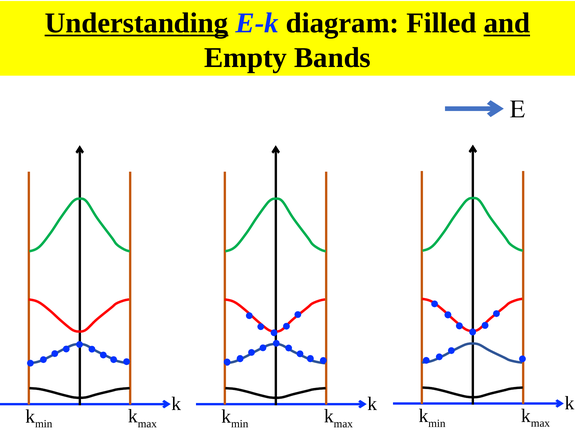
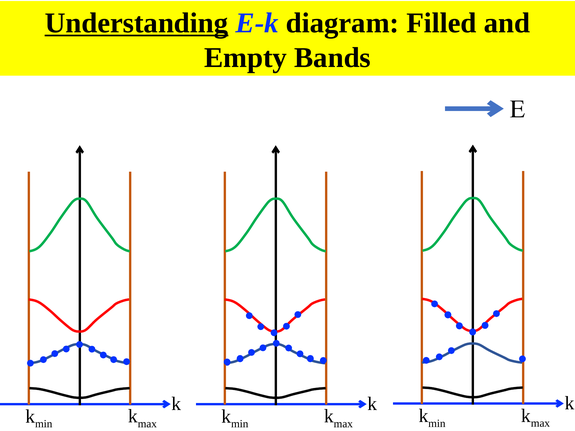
and underline: present -> none (507, 23)
